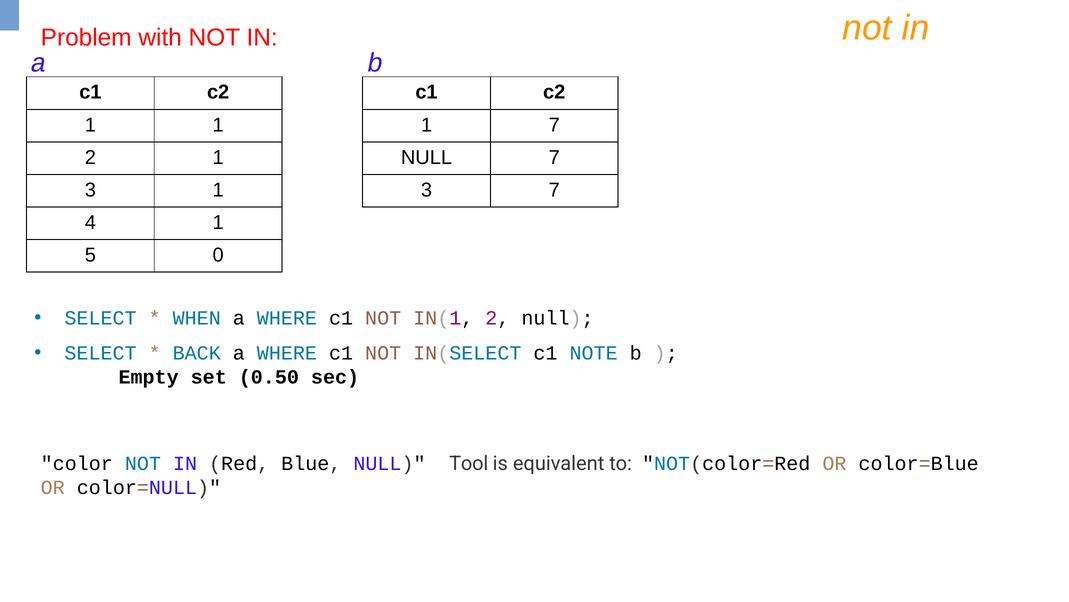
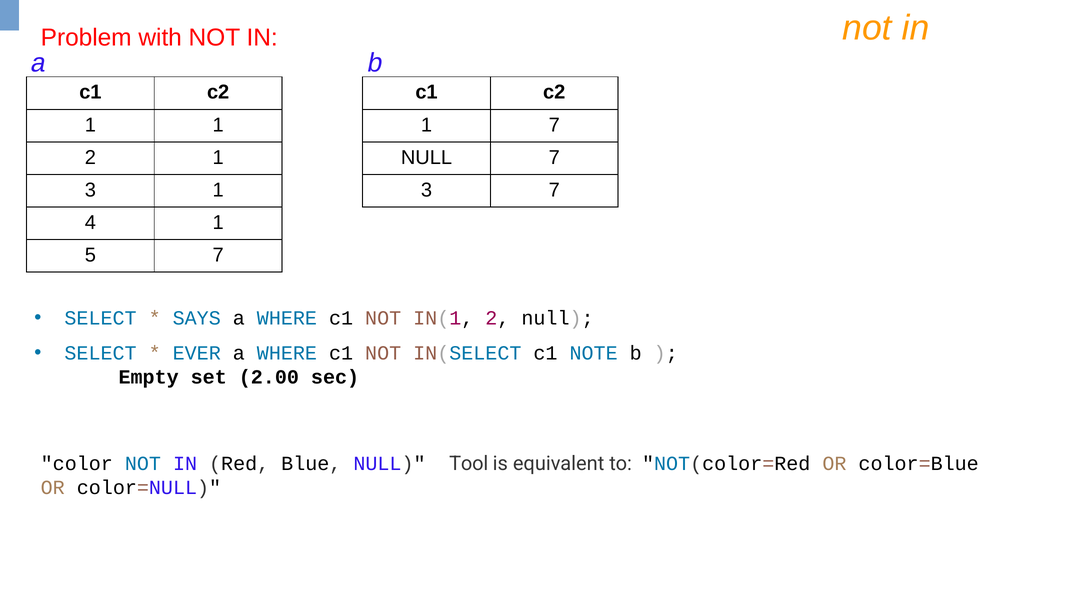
5 0: 0 -> 7 (218, 255)
WHEN: WHEN -> SAYS (197, 318)
BACK: BACK -> EVER (197, 353)
0.50: 0.50 -> 2.00 (269, 377)
